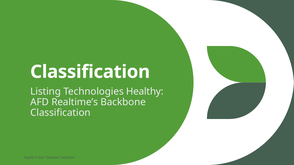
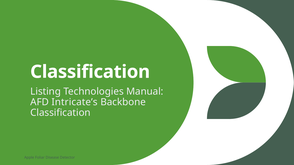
Healthy: Healthy -> Manual (145, 92)
Realtime’s: Realtime’s -> Intricate’s (75, 102)
